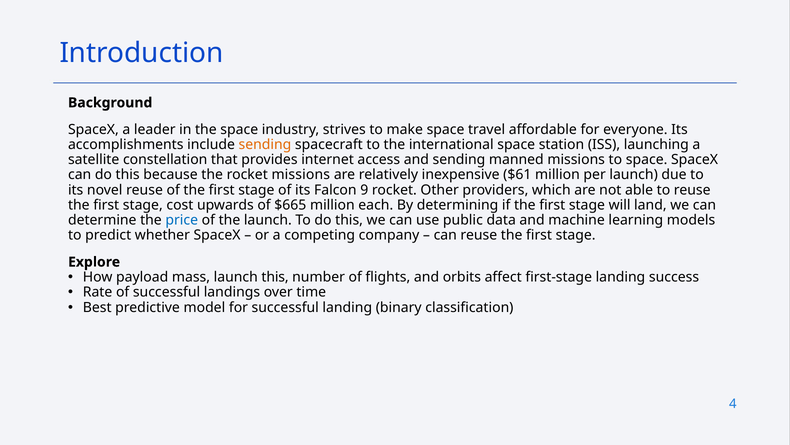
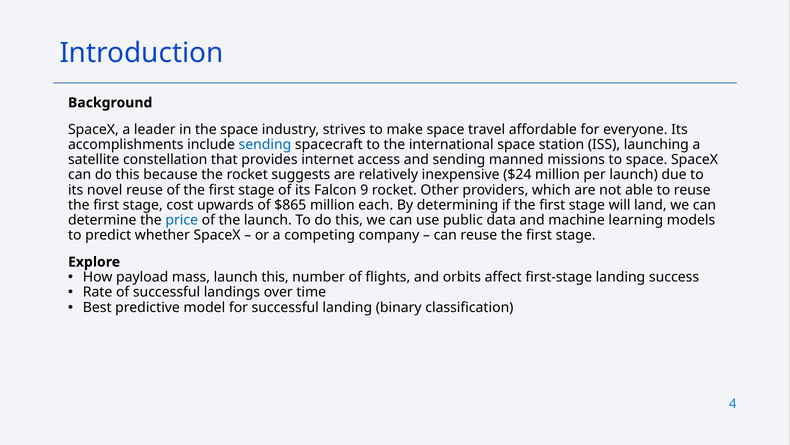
sending colour: orange -> blue (265, 144)
rocket missions: missions -> suggests (301, 175)
$61: $61 -> $24 (517, 175)
$665: $665 -> $865 (290, 205)
